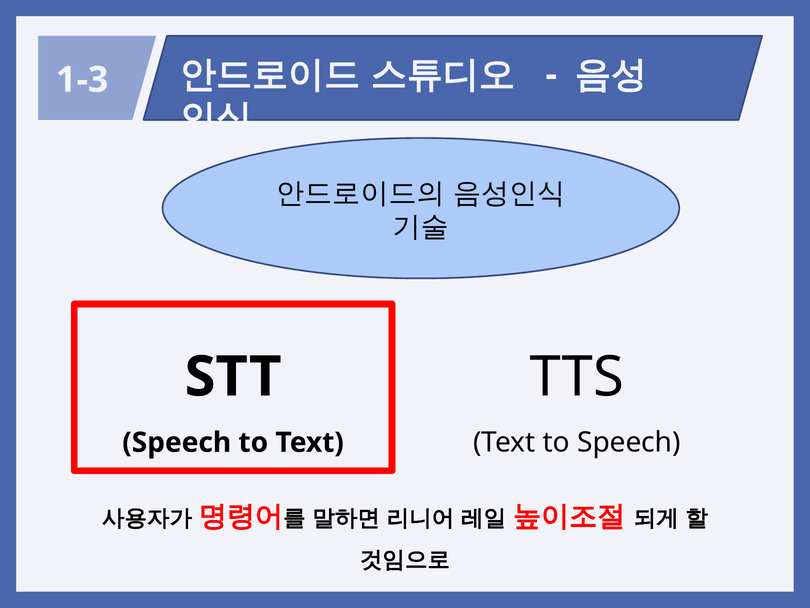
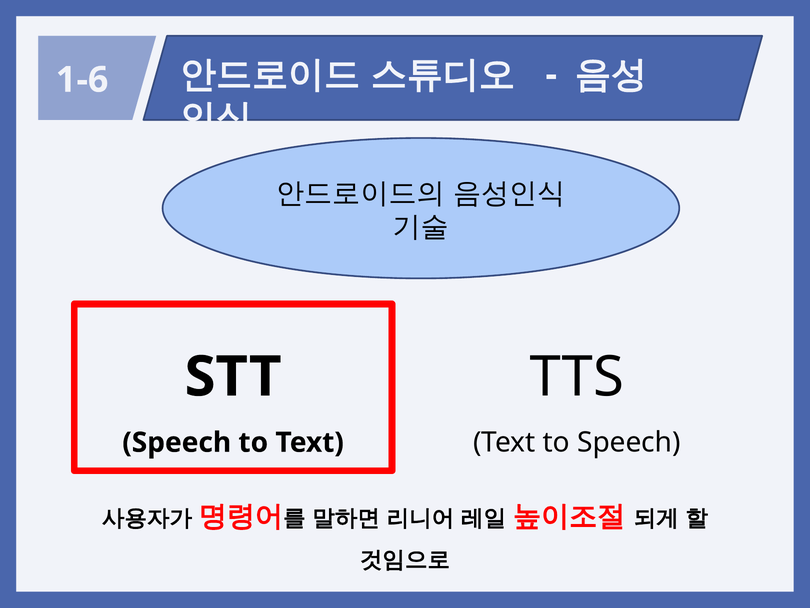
1-3: 1-3 -> 1-6 (82, 80)
